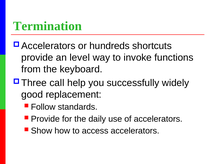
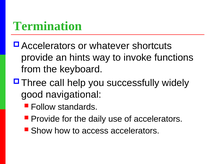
hundreds: hundreds -> whatever (109, 46)
level: level -> hints (80, 58)
replacement: replacement -> navigational (74, 95)
